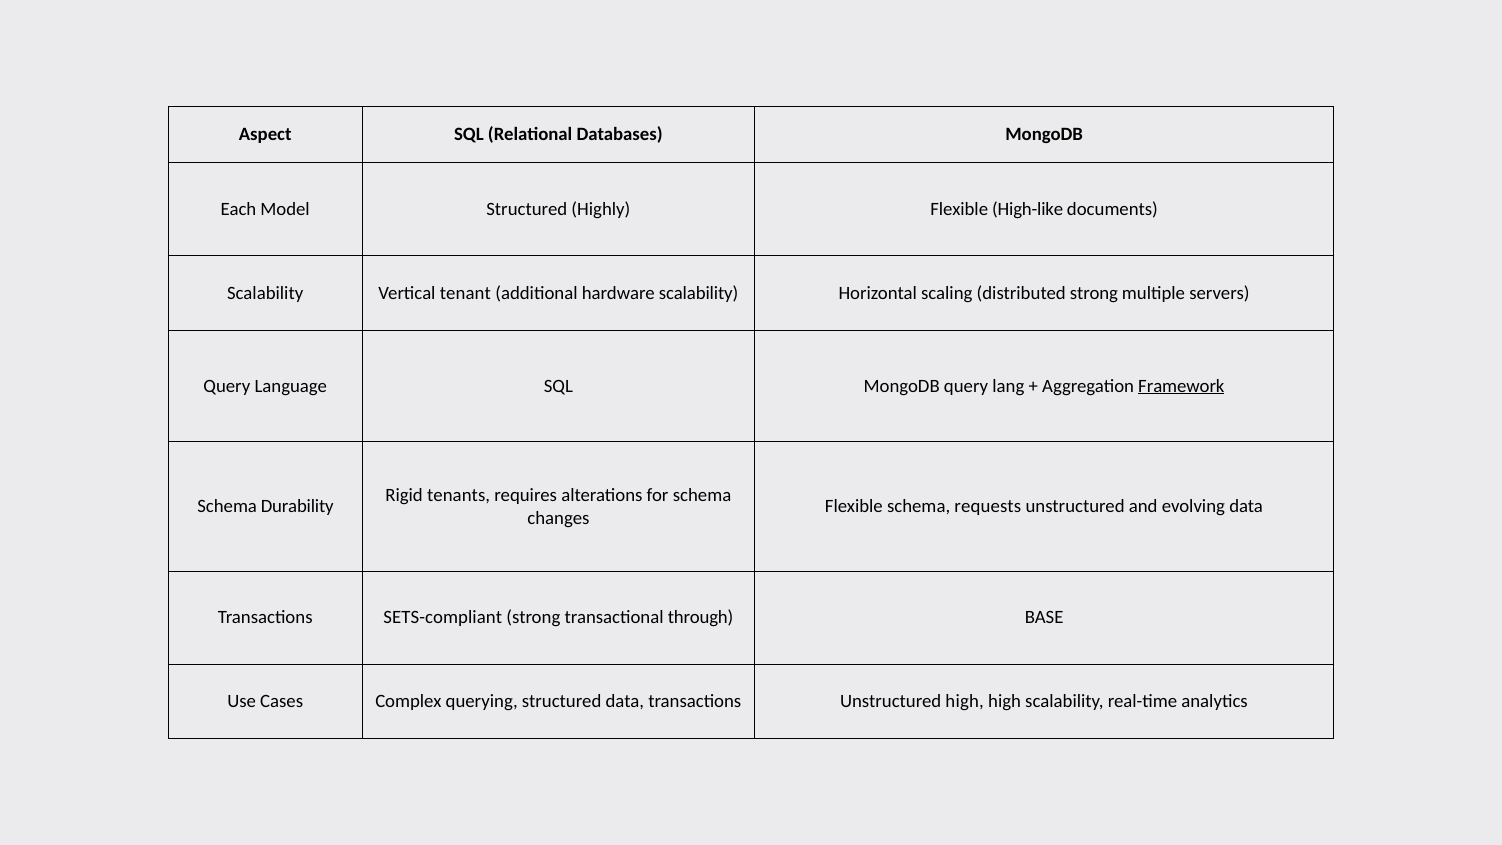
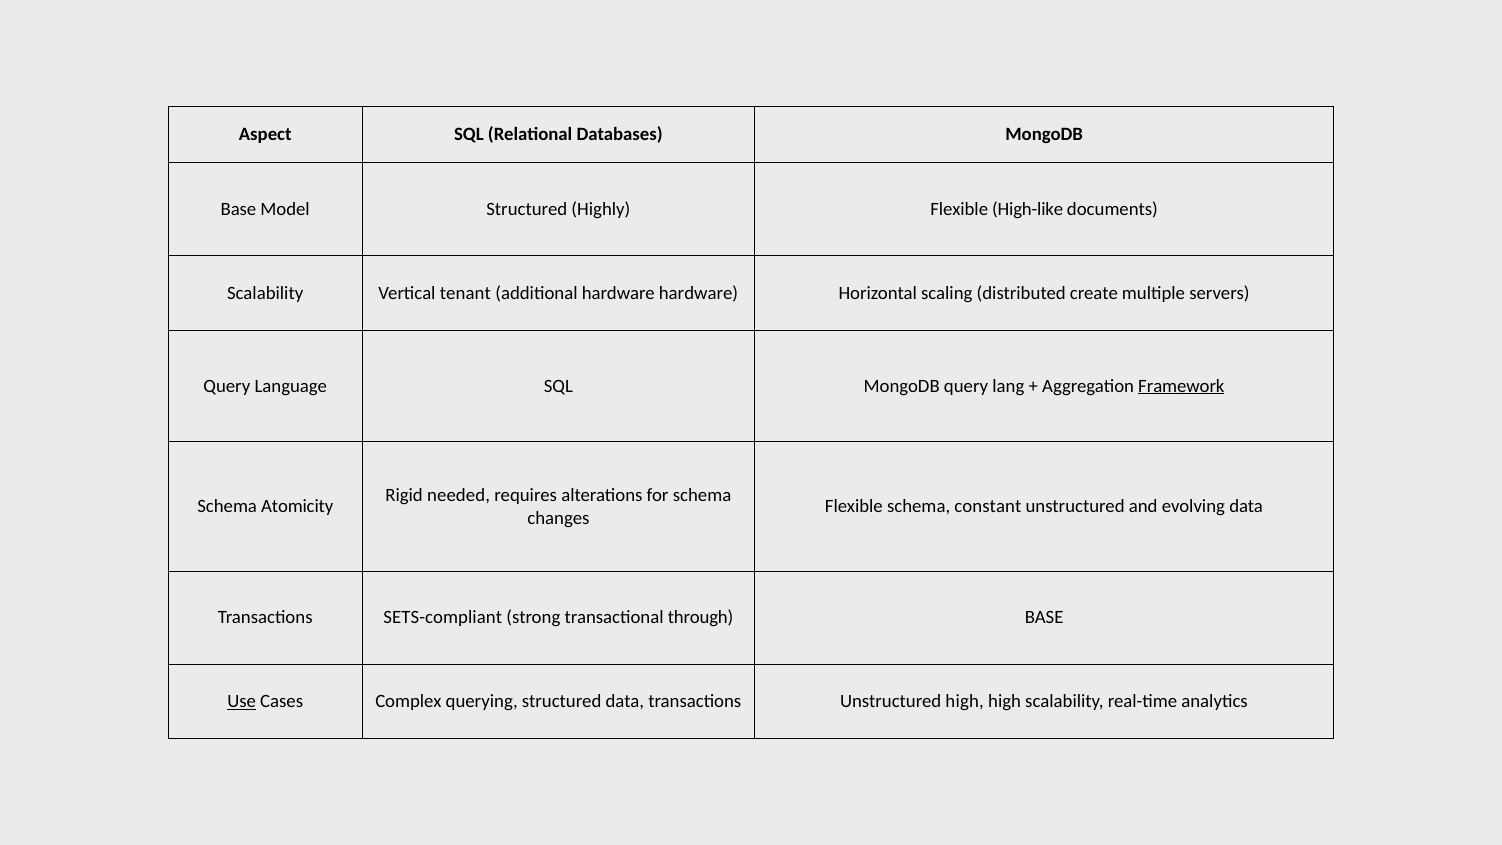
Each: Each -> Base (238, 209)
hardware scalability: scalability -> hardware (699, 293)
distributed strong: strong -> create (1094, 293)
tenants: tenants -> needed (459, 495)
Durability: Durability -> Atomicity (297, 506)
requests: requests -> constant (988, 506)
Use underline: none -> present (242, 701)
